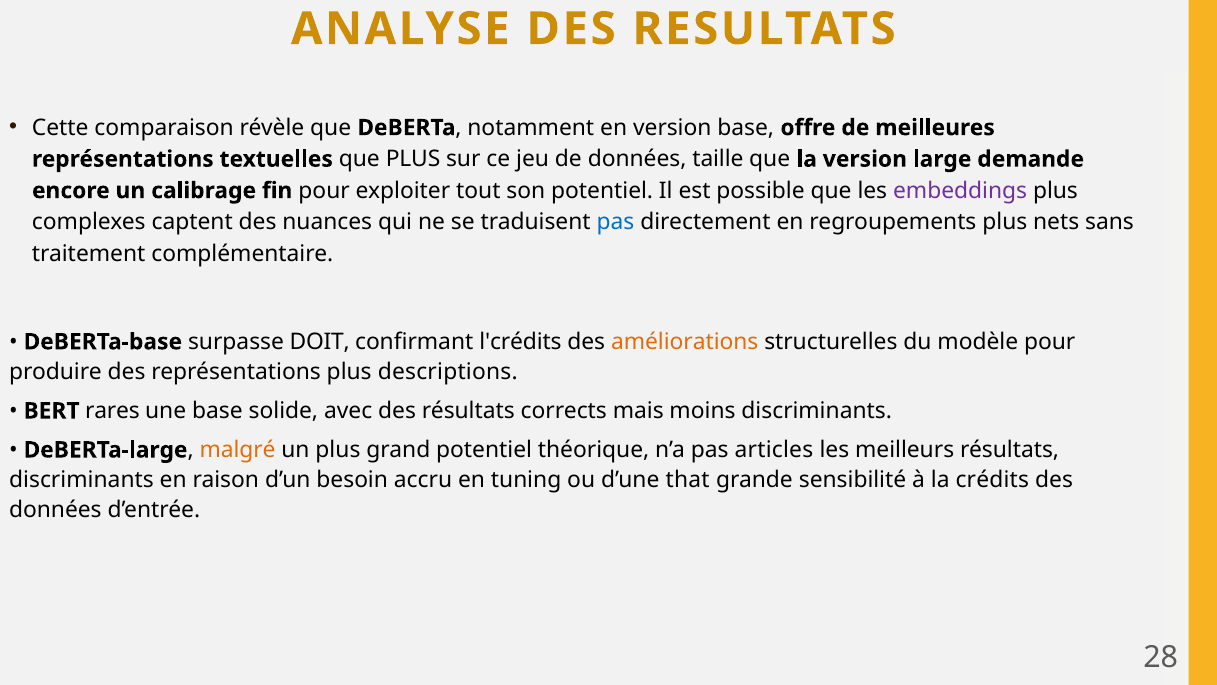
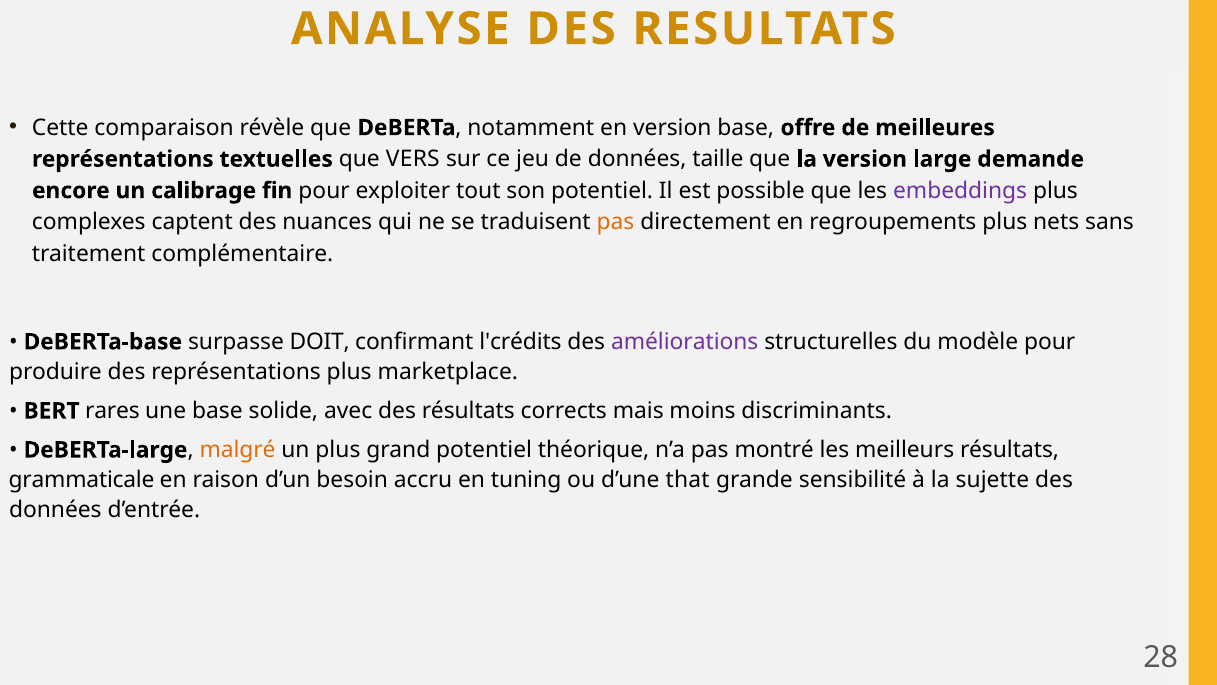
que PLUS: PLUS -> VERS (413, 159)
pas colour: blue -> orange (616, 222)
améliorations colour: orange -> purple (685, 342)
descriptions: descriptions -> marketplace (448, 372)
articles: articles -> montré (774, 450)
discriminants: discriminants -> grammaticale (82, 480)
crédits: crédits -> sujette (992, 480)
